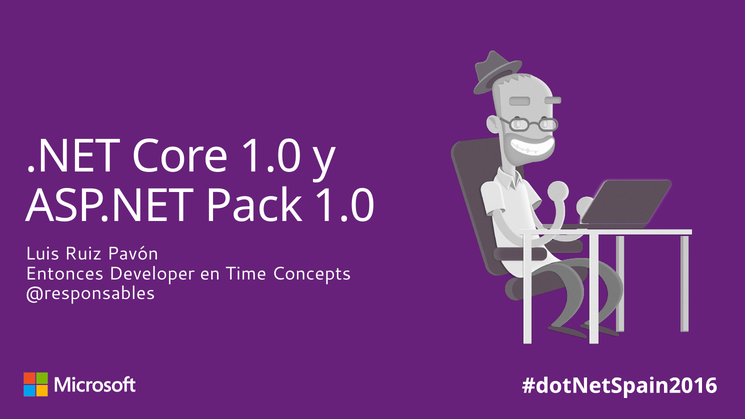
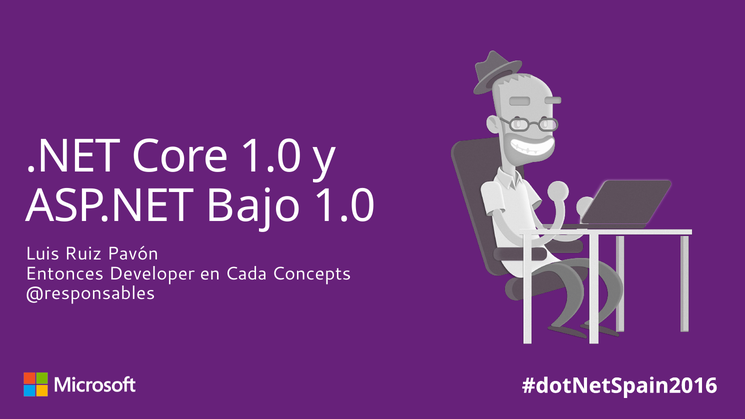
Pack: Pack -> Bajo (253, 206)
Time: Time -> Cada (246, 274)
